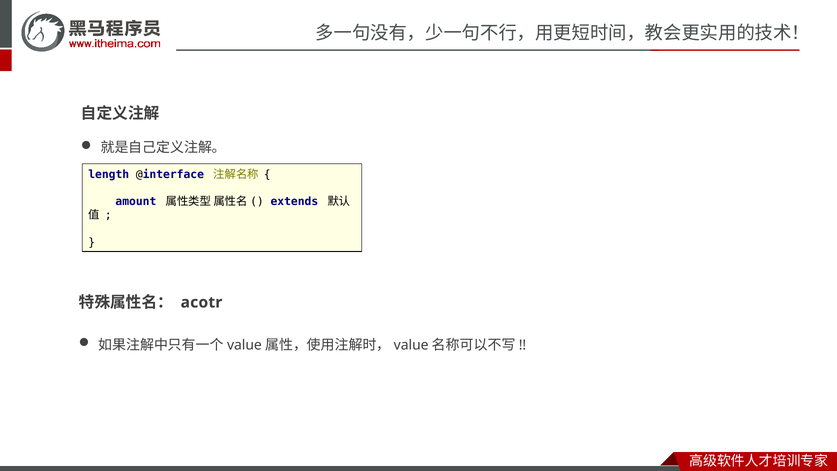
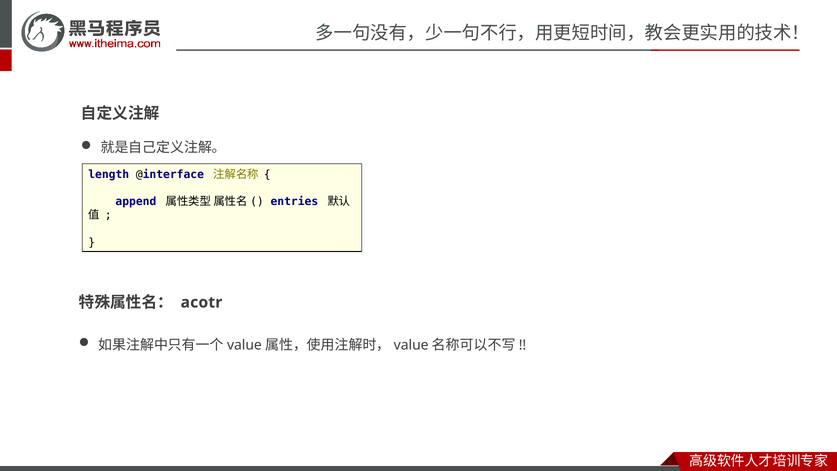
amount: amount -> append (136, 201)
extends: extends -> entries (294, 201)
